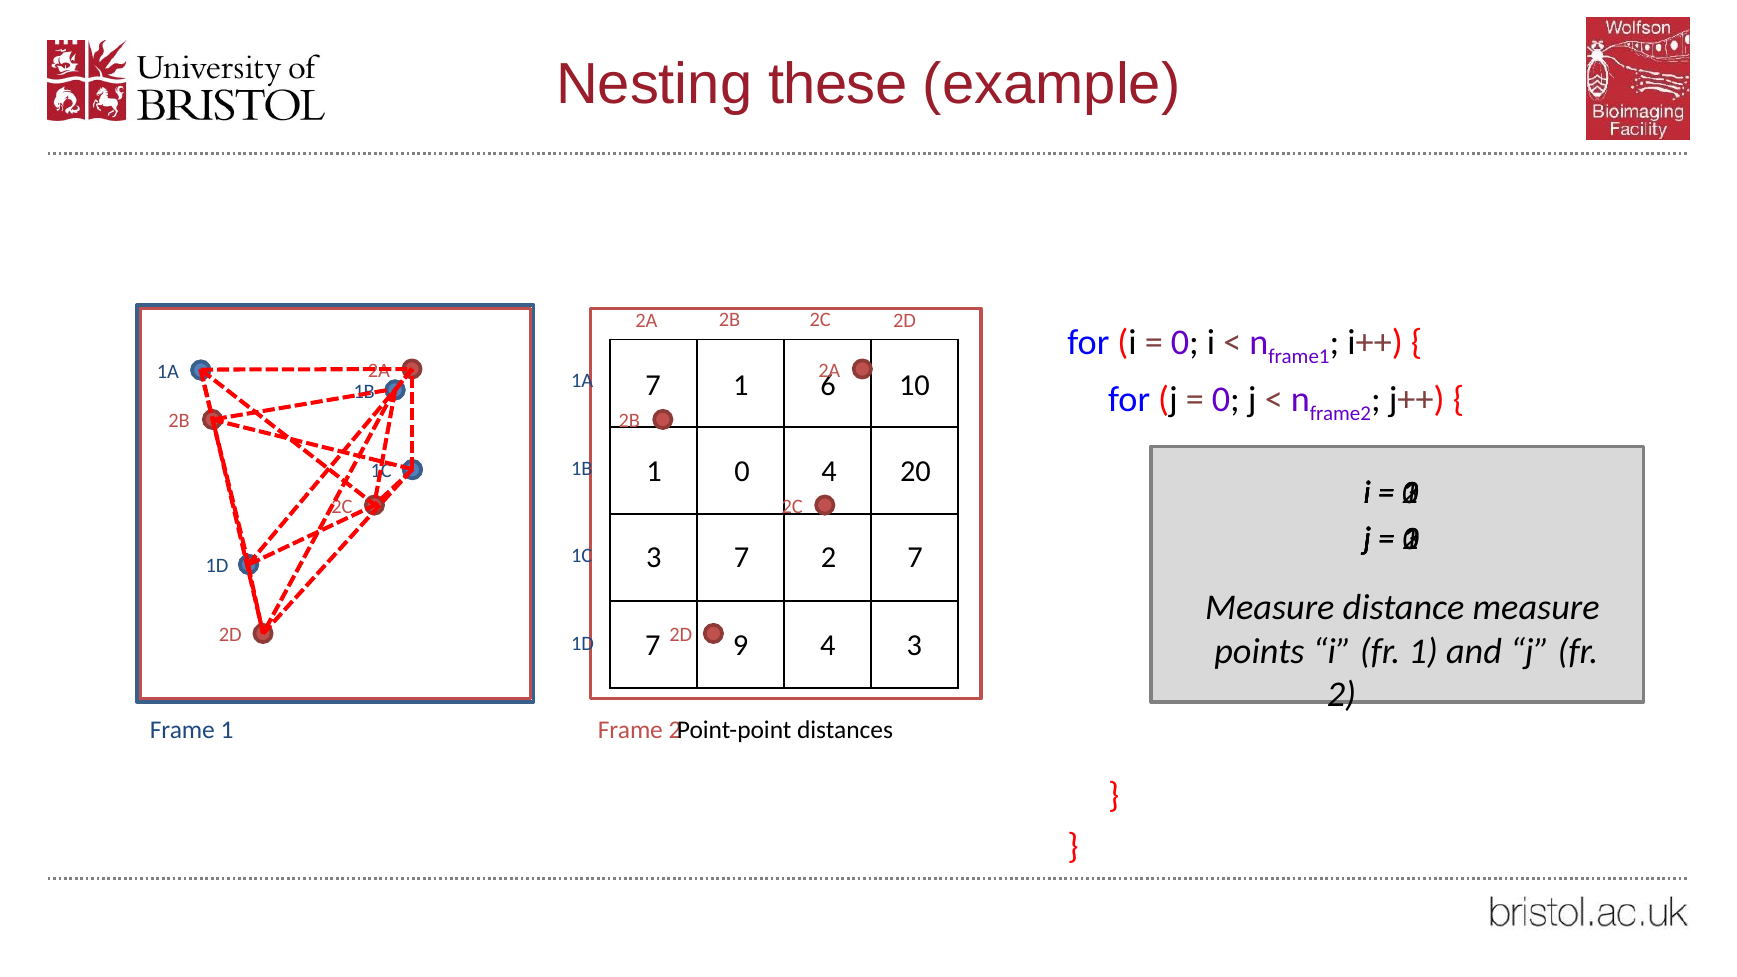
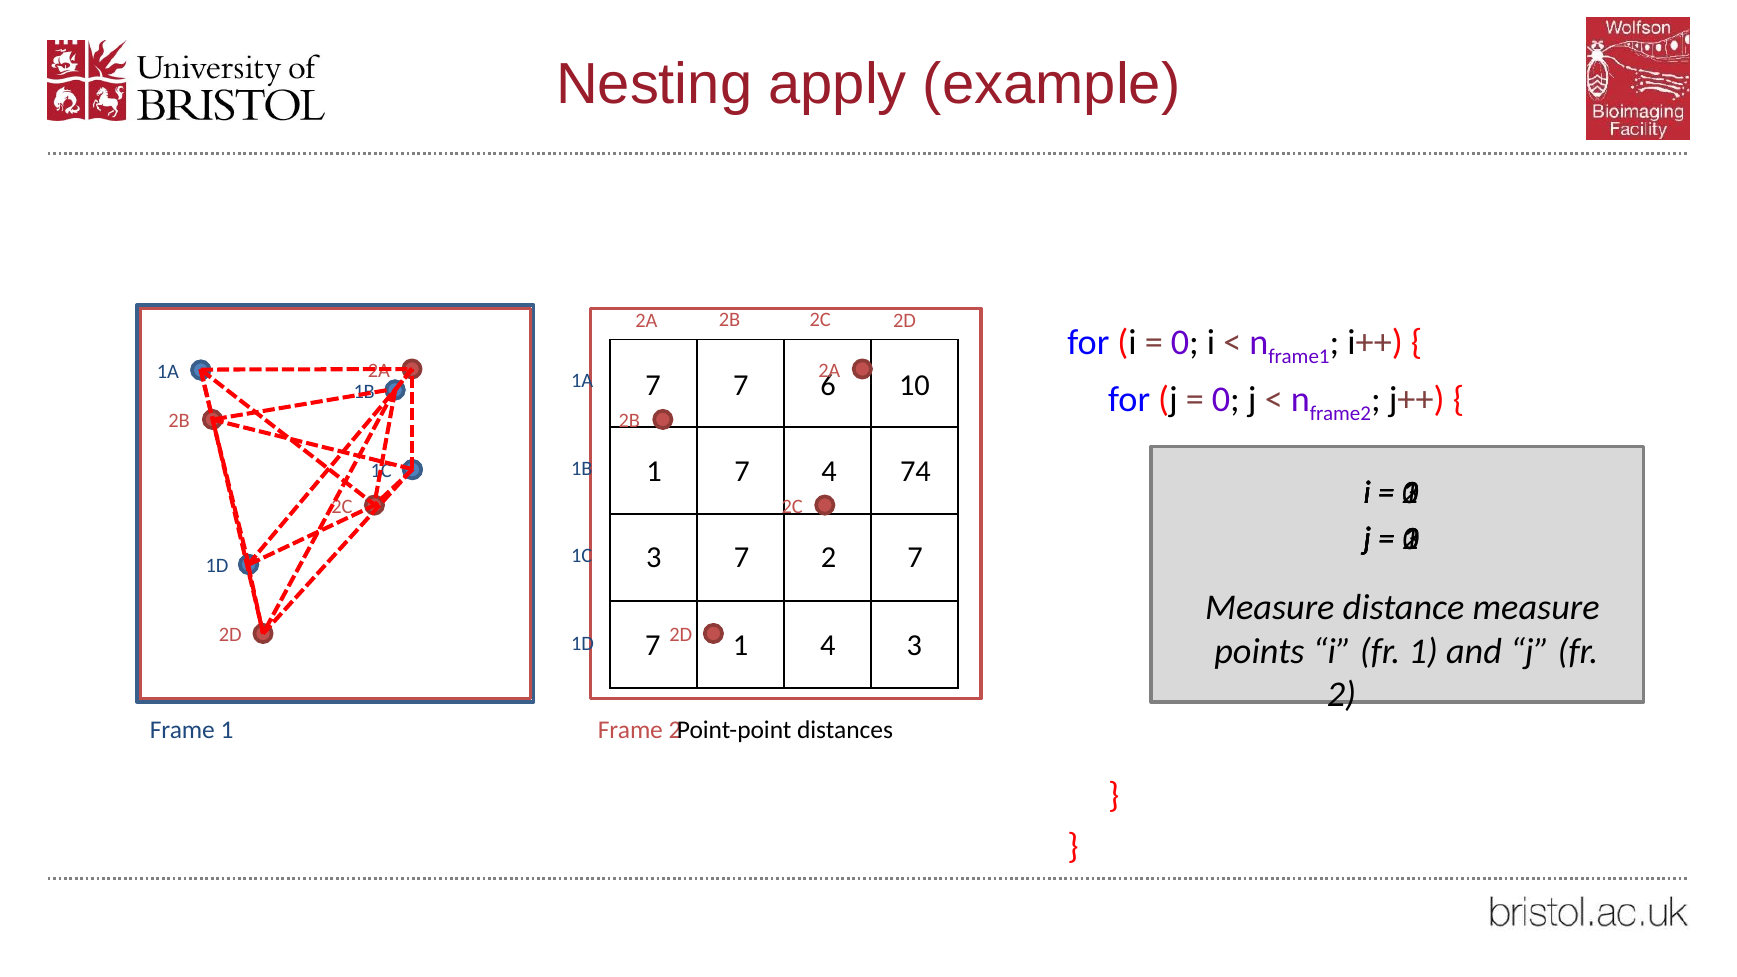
these: these -> apply (838, 84)
1: 1 -> 7 (741, 385)
1 0: 0 -> 7 (742, 471)
20: 20 -> 74 (915, 471)
7 9: 9 -> 1 (741, 646)
